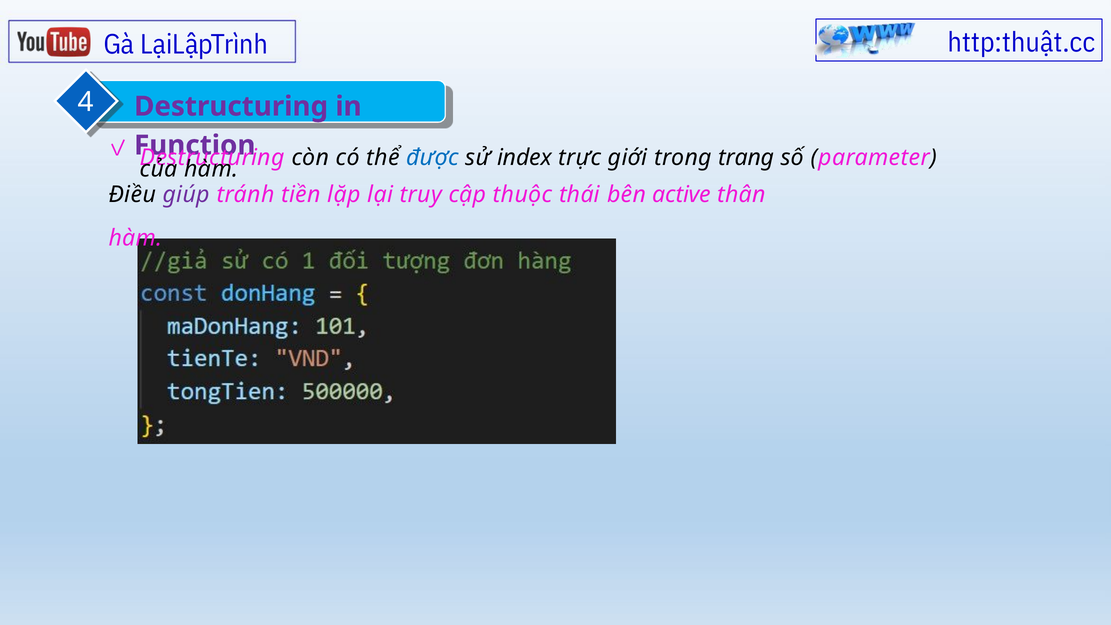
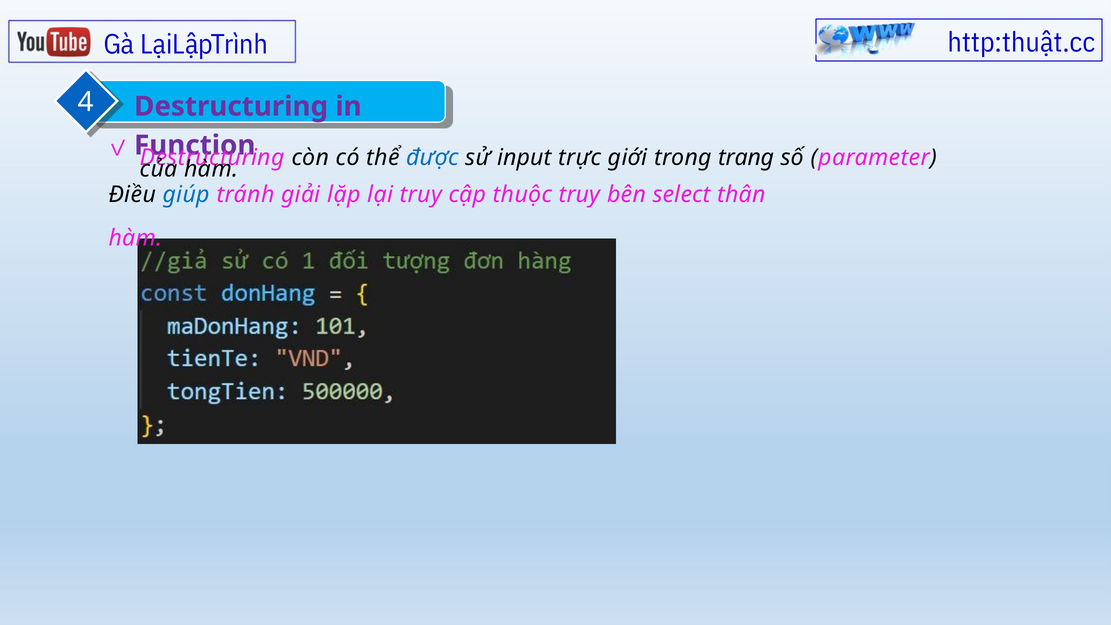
index: index -> input (524, 158)
giúp colour: purple -> blue (186, 194)
tiền: tiền -> giải (301, 194)
thuộc thái: thái -> truy (580, 194)
active: active -> select (682, 194)
